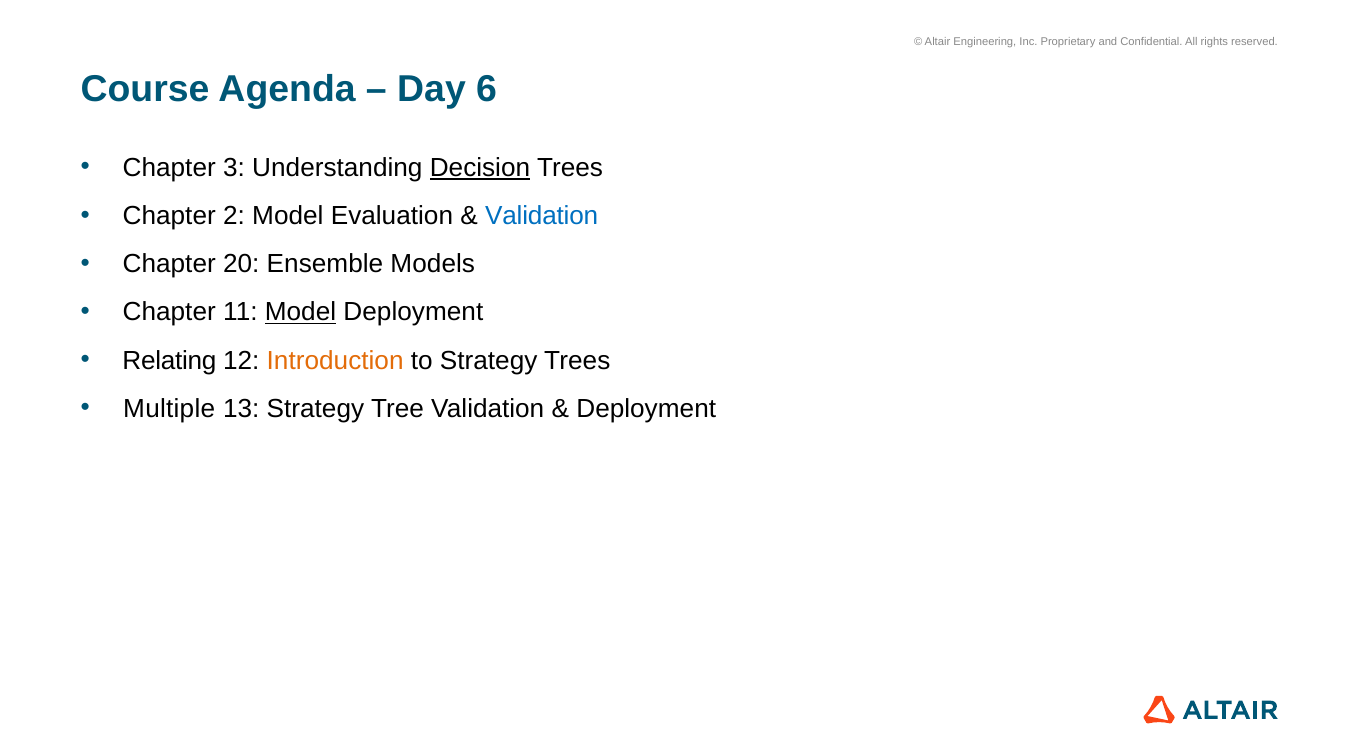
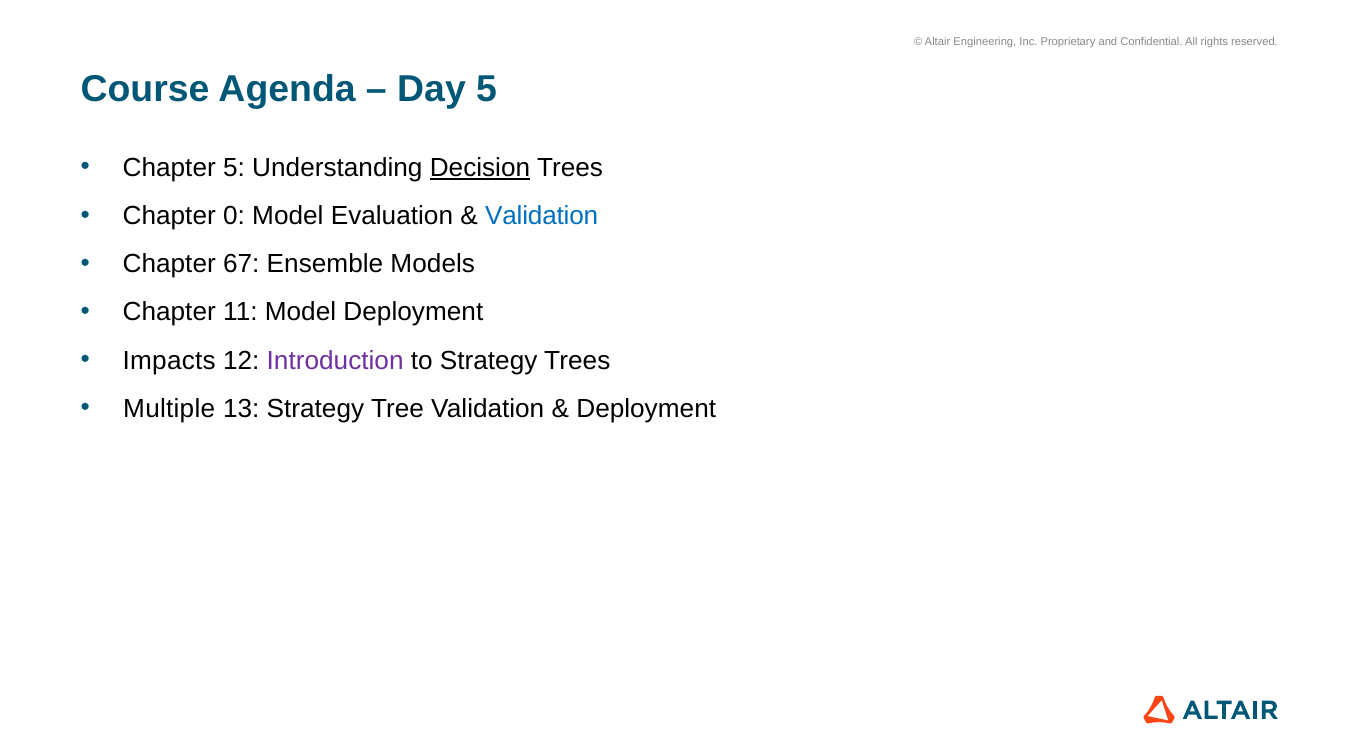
Day 6: 6 -> 5 (487, 89)
Chapter 3: 3 -> 5 (234, 168)
2: 2 -> 0 (234, 216)
20: 20 -> 67 (241, 264)
Model underline: present -> none (300, 312)
Relating: Relating -> Impacts (169, 361)
Introduction colour: orange -> purple (335, 361)
